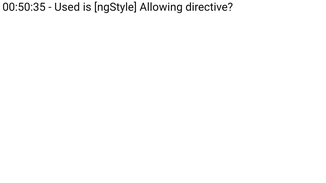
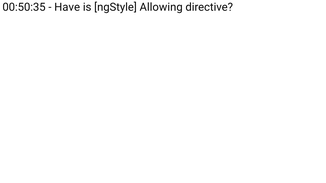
Used: Used -> Have (67, 7)
